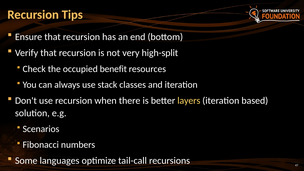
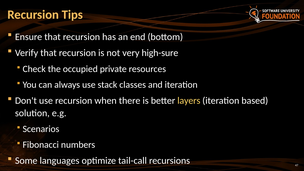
high-split: high-split -> high-sure (160, 53)
benefit: benefit -> private (113, 69)
